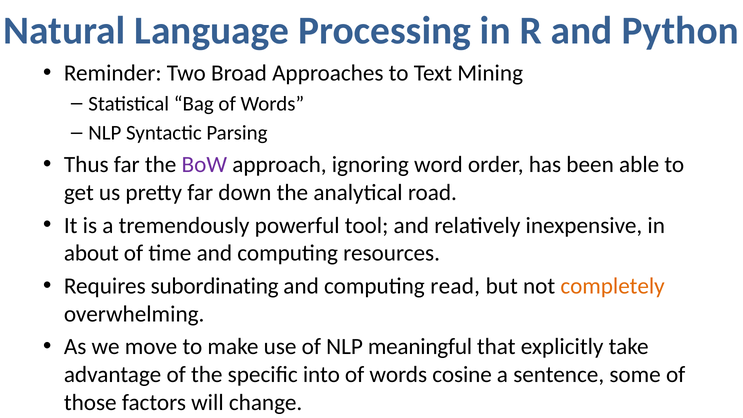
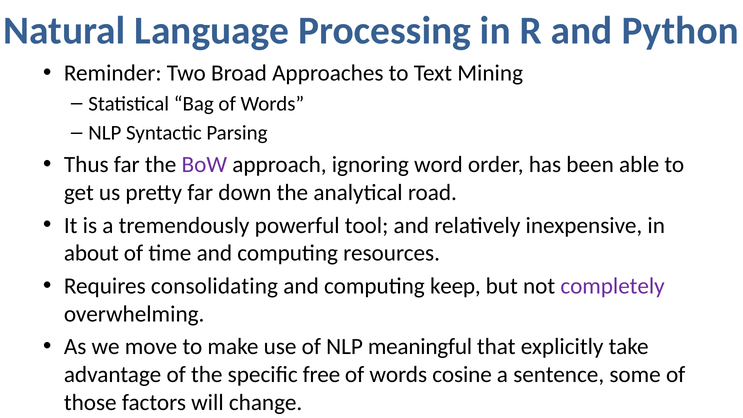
subordinating: subordinating -> consolidating (214, 286)
read: read -> keep (455, 286)
completely colour: orange -> purple (613, 286)
into: into -> free (321, 375)
